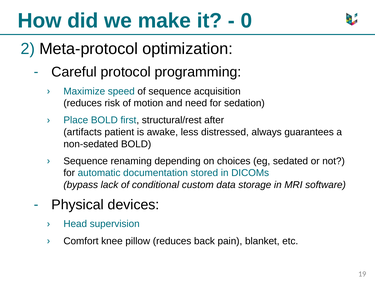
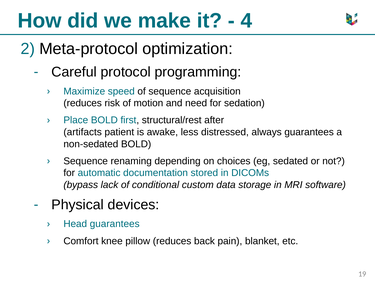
0: 0 -> 4 (246, 21)
Head supervision: supervision -> guarantees (115, 223)
